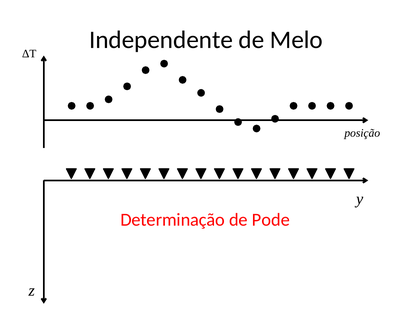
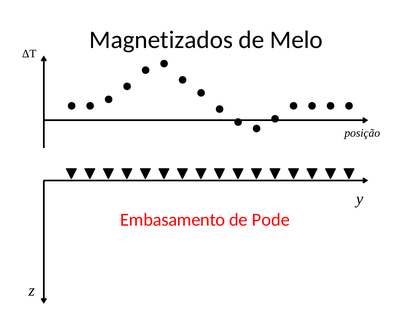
Independente: Independente -> Magnetizados (161, 40)
Determinação: Determinação -> Embasamento (173, 220)
